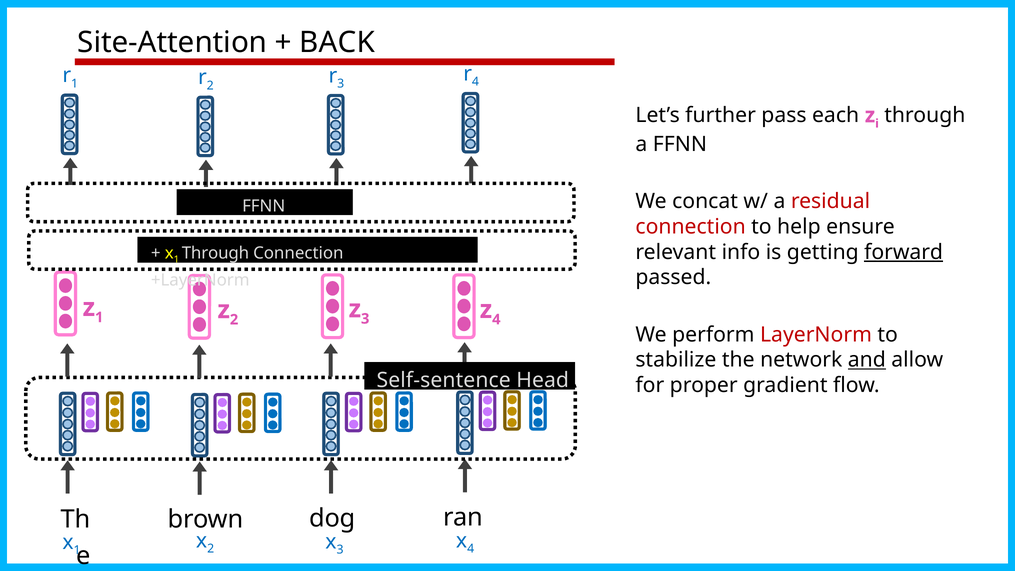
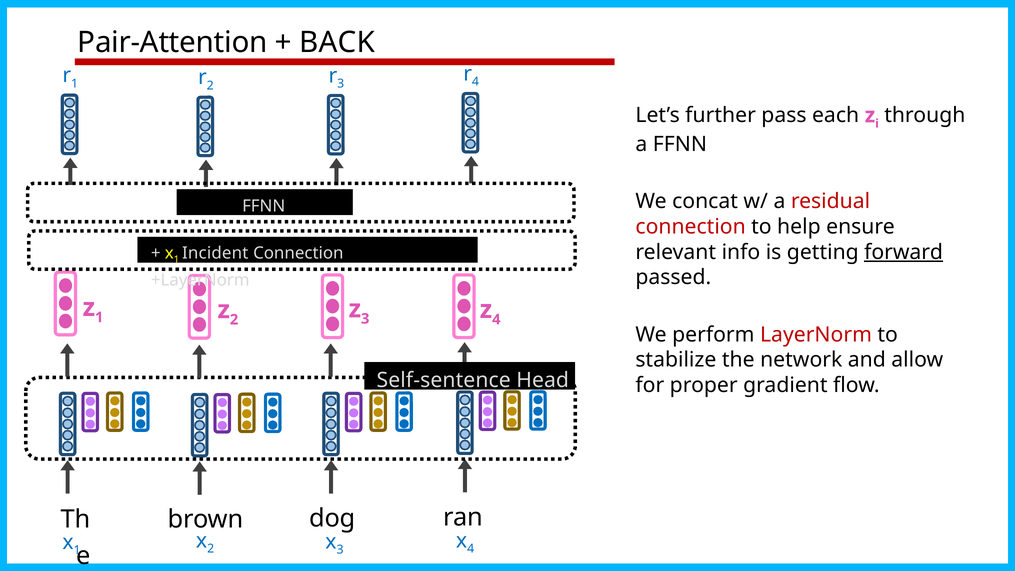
Site-Attention: Site-Attention -> Pair-Attention (172, 43)
Through: Through -> Incident (215, 253)
and underline: present -> none (867, 360)
